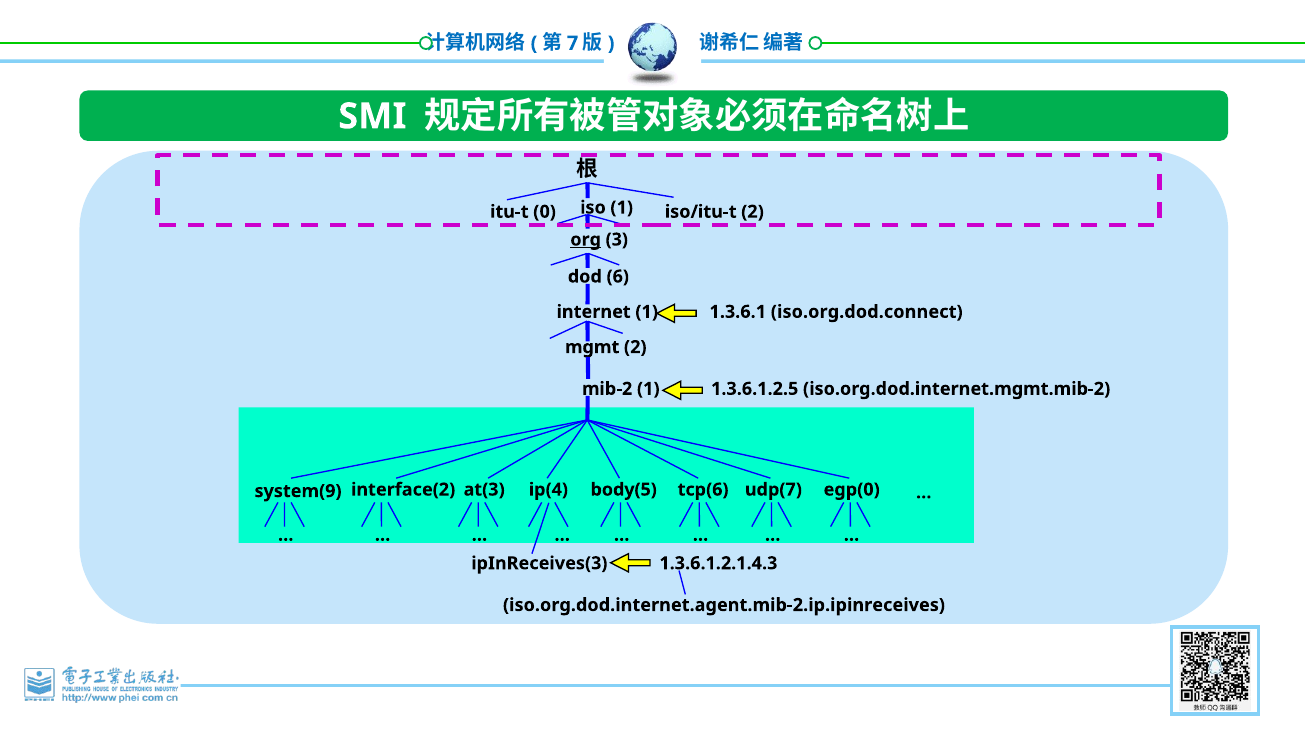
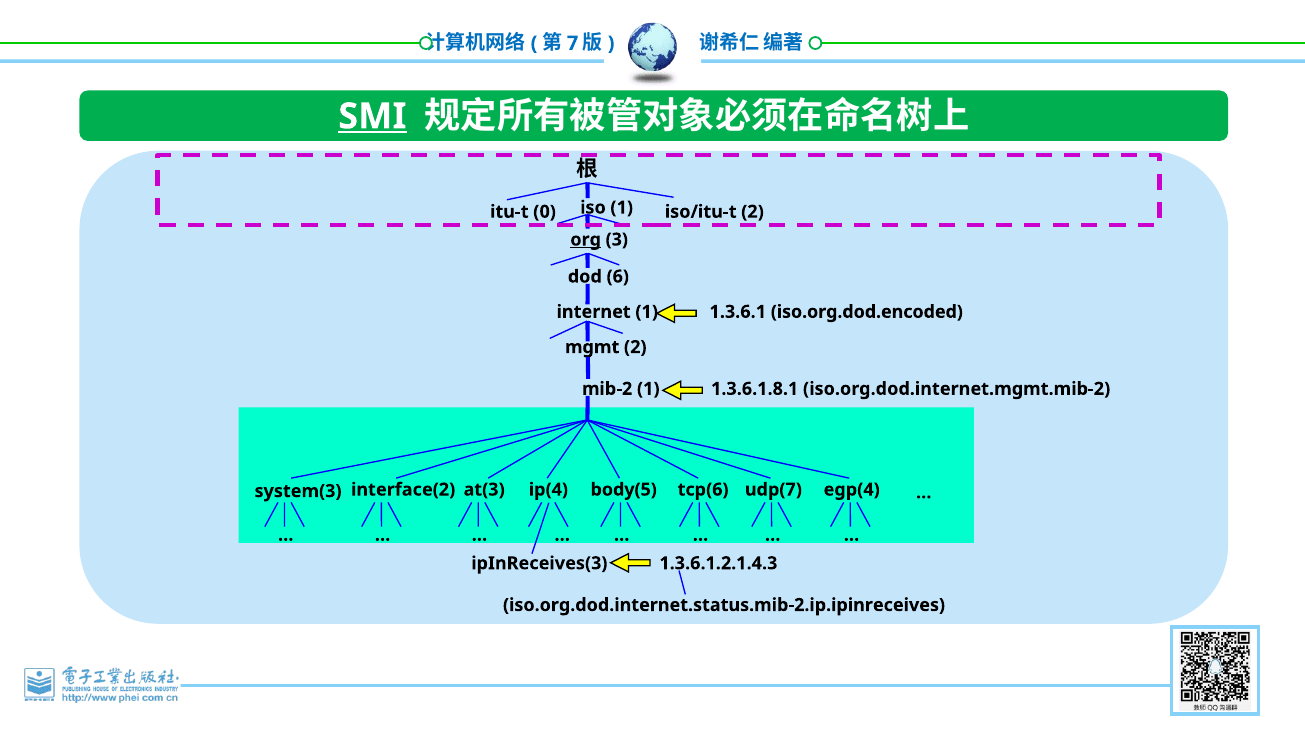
SMI underline: none -> present (372, 116)
iso.org.dod.connect: iso.org.dod.connect -> iso.org.dod.encoded (867, 312)
1.3.6.1.2.5: 1.3.6.1.2.5 -> 1.3.6.1.8.1 (755, 389)
system(9: system(9 -> system(3 (298, 491)
egp(0: egp(0 -> egp(4 (852, 490)
iso.org.dod.internet.agent.mib-2.ip.ipinreceives: iso.org.dod.internet.agent.mib-2.ip.ipinreceives -> iso.org.dod.internet.status.mib-2.ip.ipinreceives (724, 605)
